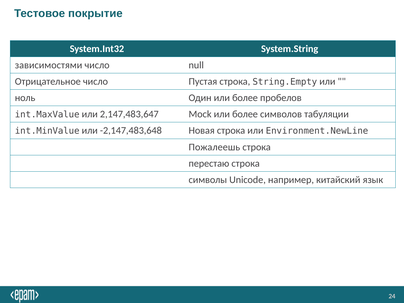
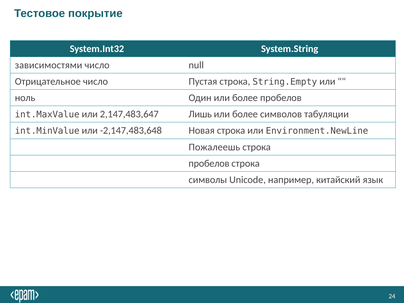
Mock: Mock -> Лишь (200, 114)
перестаю: перестаю -> пробелов (209, 163)
